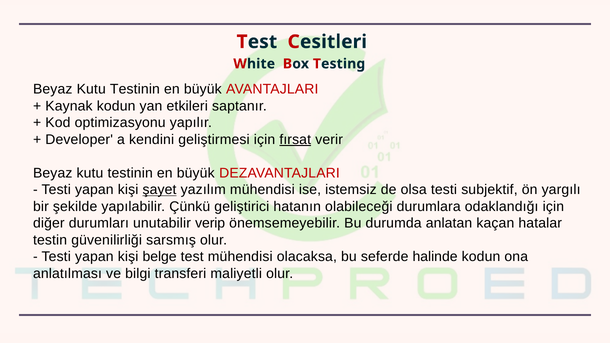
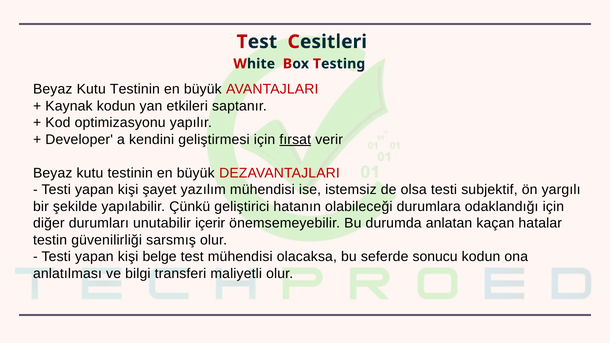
şayet underline: present -> none (160, 190)
verip: verip -> içerir (210, 223)
halinde: halinde -> sonucu (435, 257)
